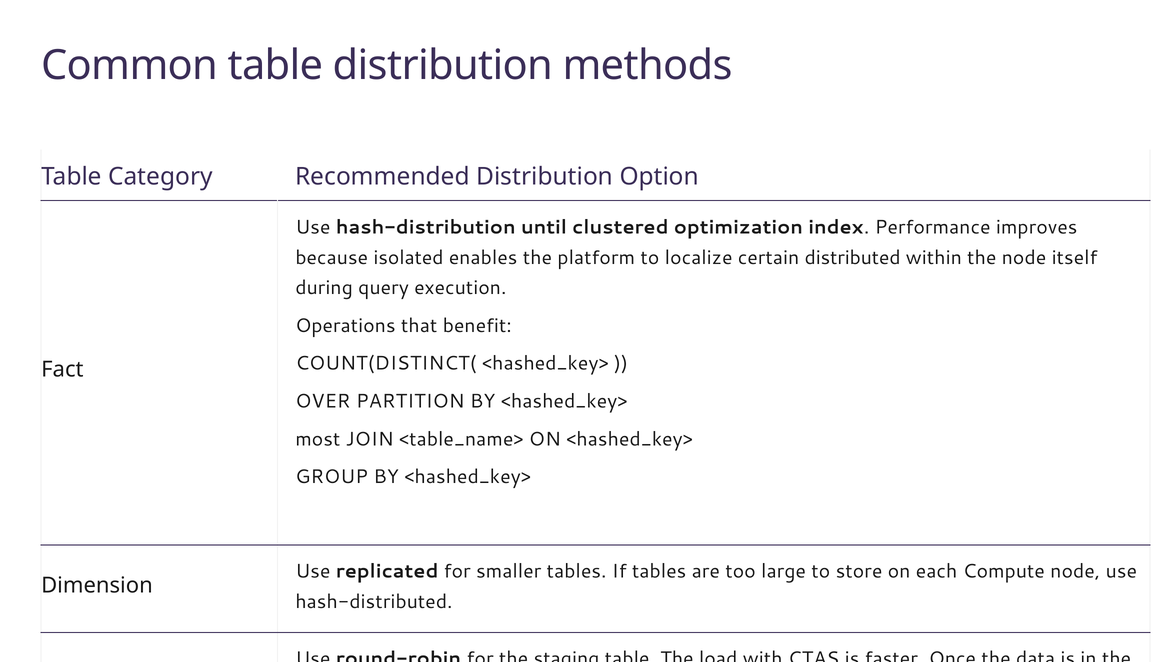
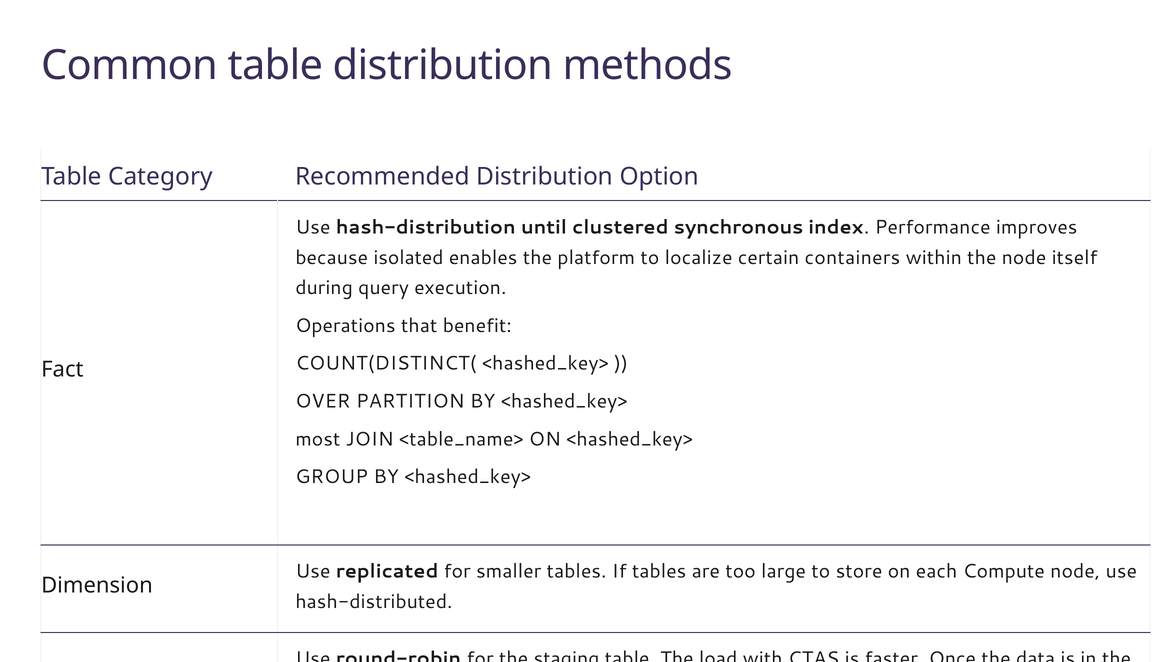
optimization: optimization -> synchronous (738, 227)
distributed: distributed -> containers (852, 257)
